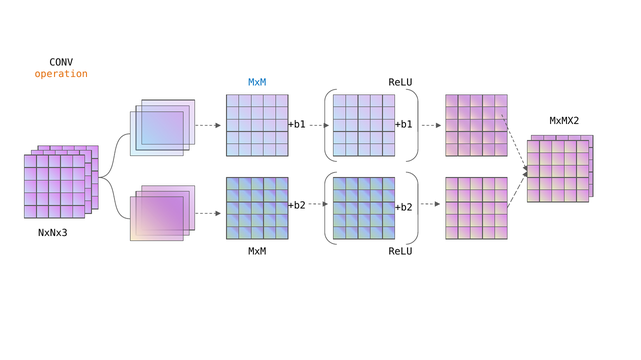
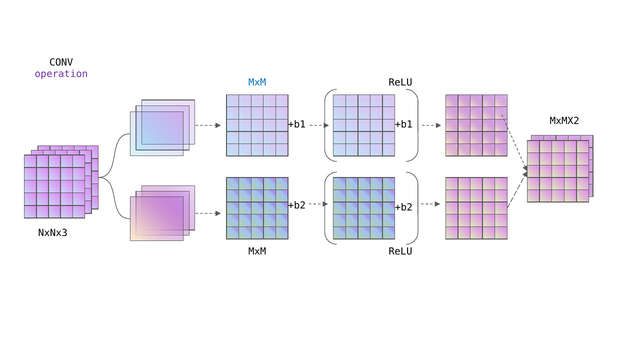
operation colour: orange -> purple (61, 74)
